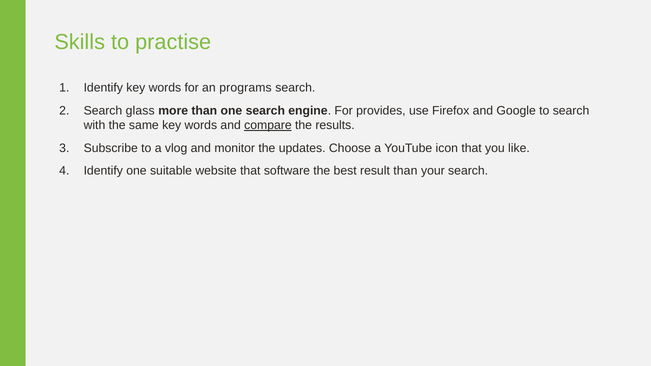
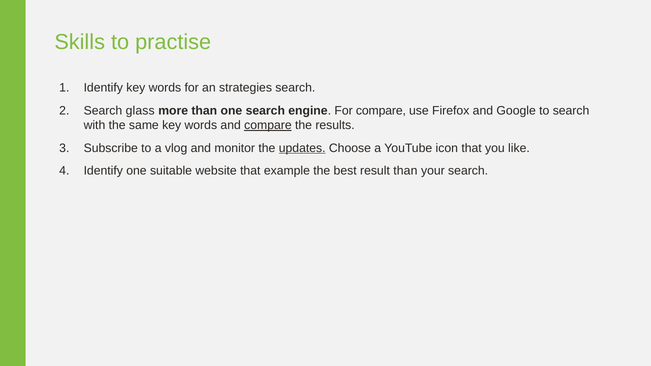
programs: programs -> strategies (246, 88)
For provides: provides -> compare (381, 111)
updates underline: none -> present (302, 148)
software: software -> example (287, 171)
